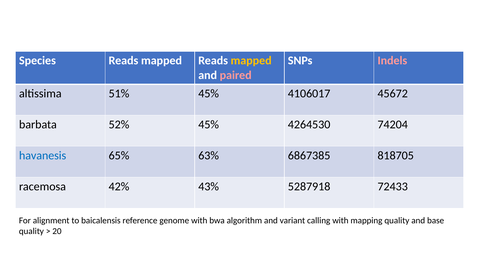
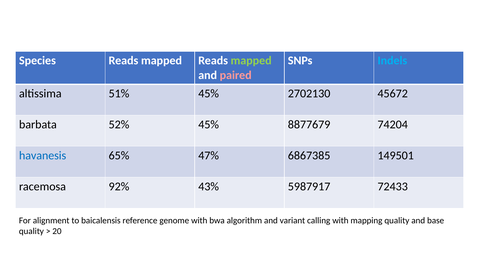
mapped colour: yellow -> light green (251, 61)
Indels colour: pink -> light blue (392, 61)
4106017: 4106017 -> 2702130 (309, 94)
4264530: 4264530 -> 8877679 (309, 125)
63%: 63% -> 47% (209, 156)
818705: 818705 -> 149501 (396, 156)
42%: 42% -> 92% (119, 187)
5287918: 5287918 -> 5987917 (309, 187)
